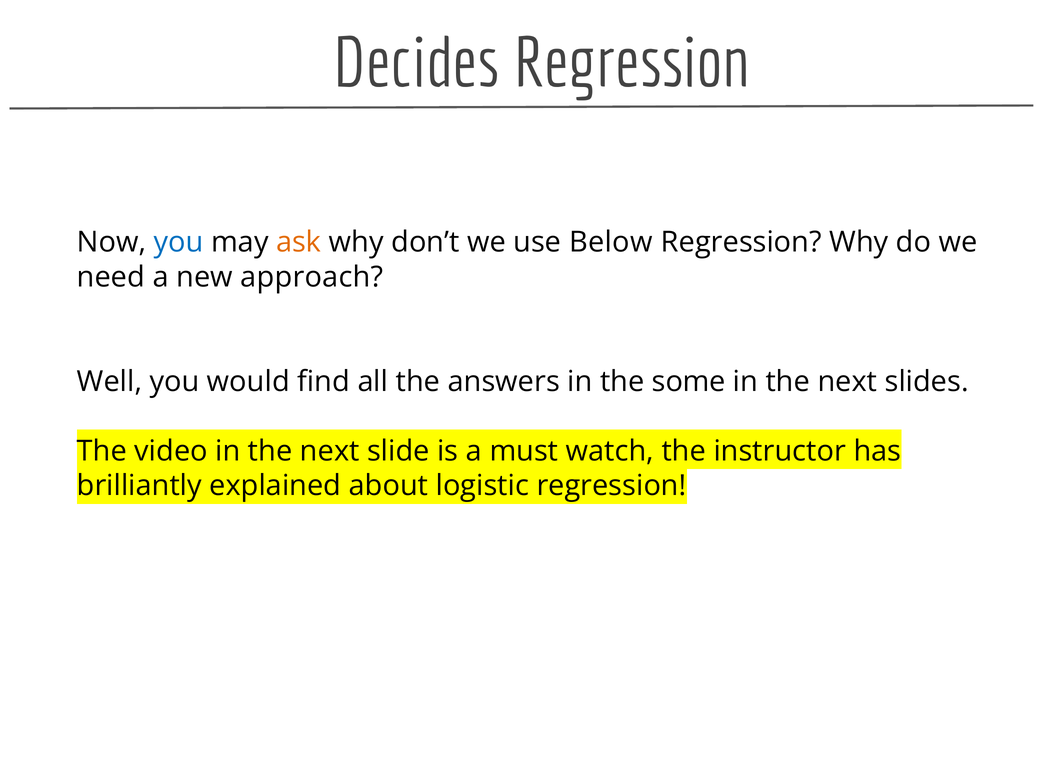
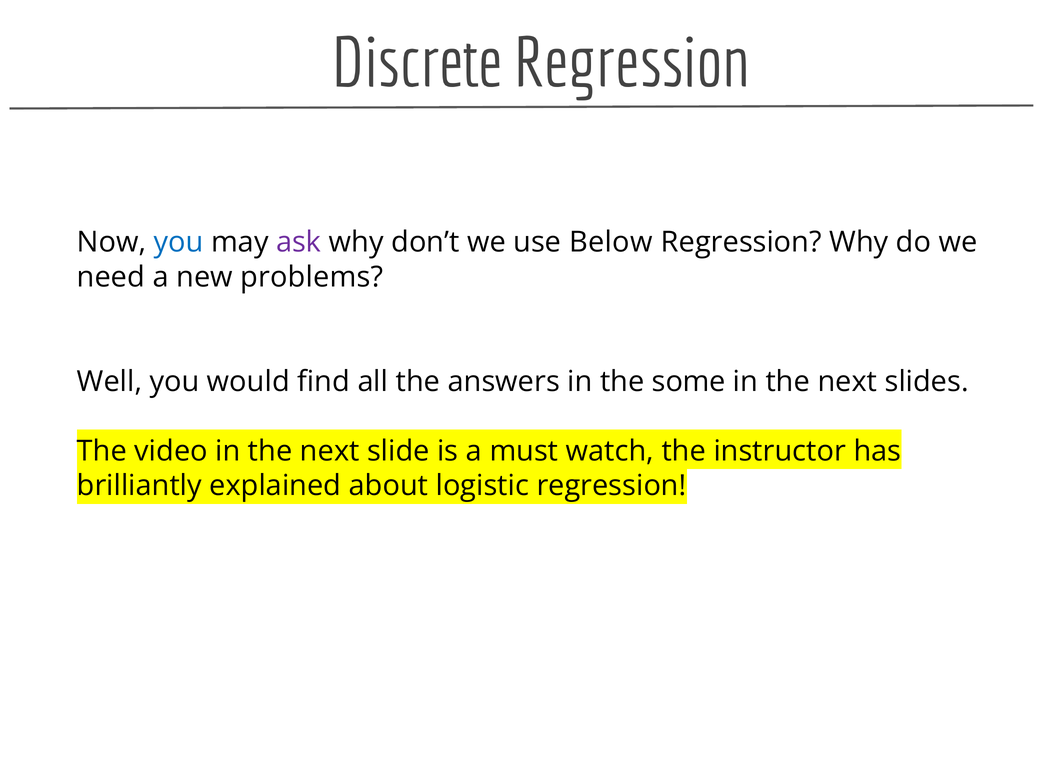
Decides: Decides -> Discrete (417, 64)
ask colour: orange -> purple (299, 242)
approach: approach -> problems (312, 277)
